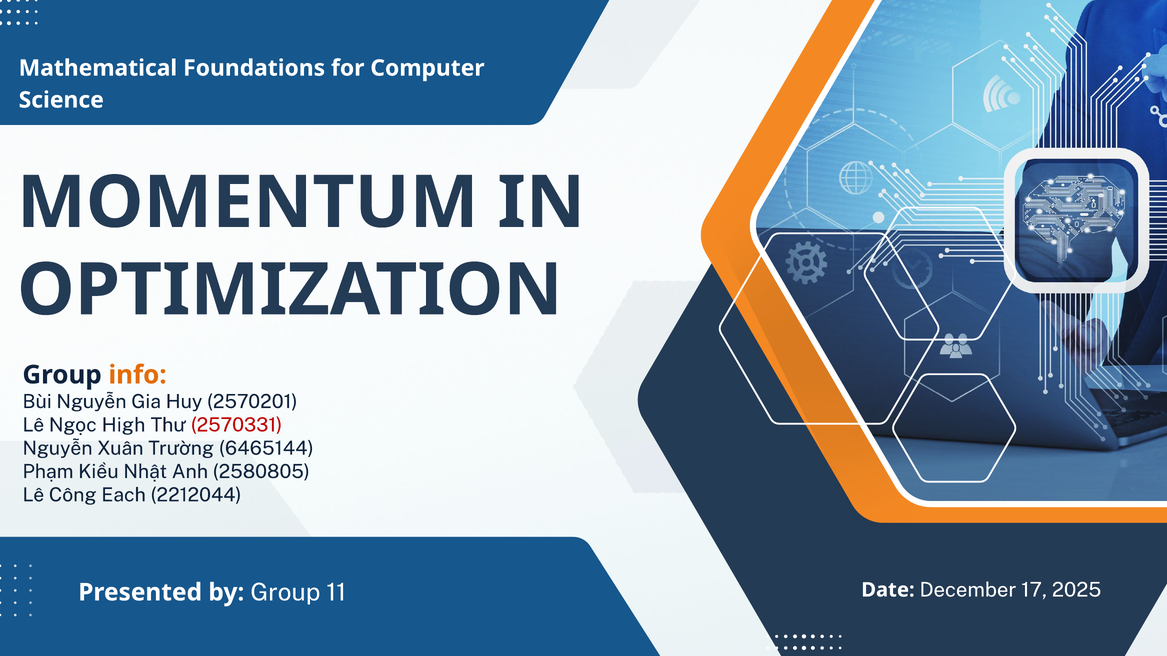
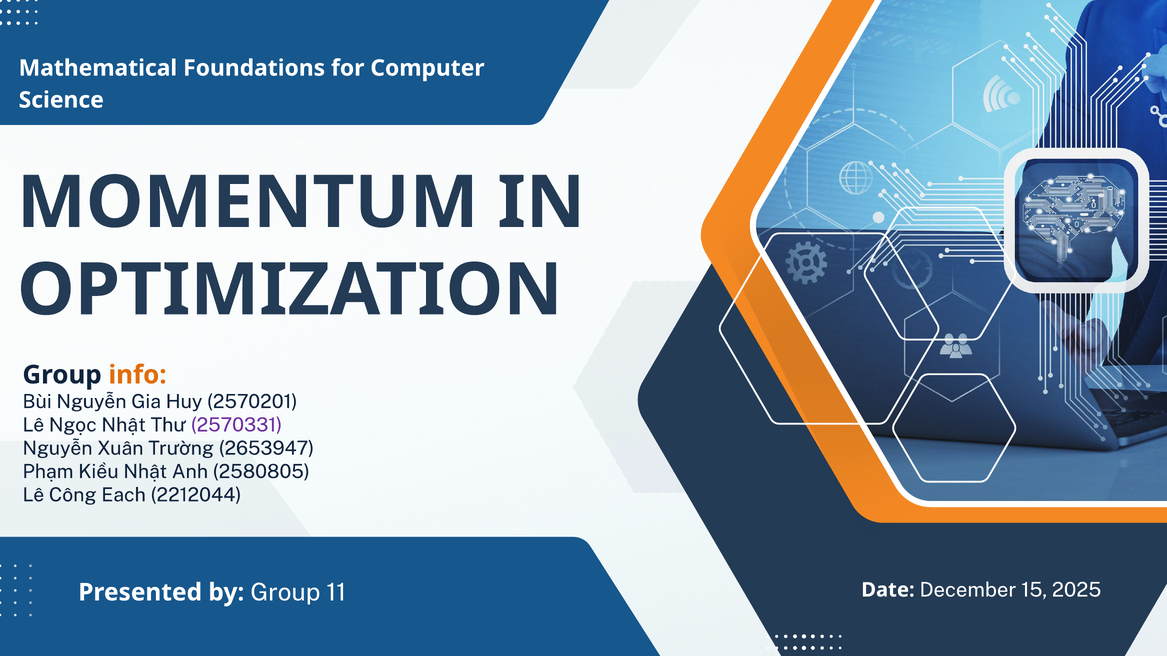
Ngọc High: High -> Nhật (124, 425)
2570331 colour: red -> purple (237, 425)
6465144: 6465144 -> 2653947 (266, 449)
17: 17 -> 15 (1034, 590)
